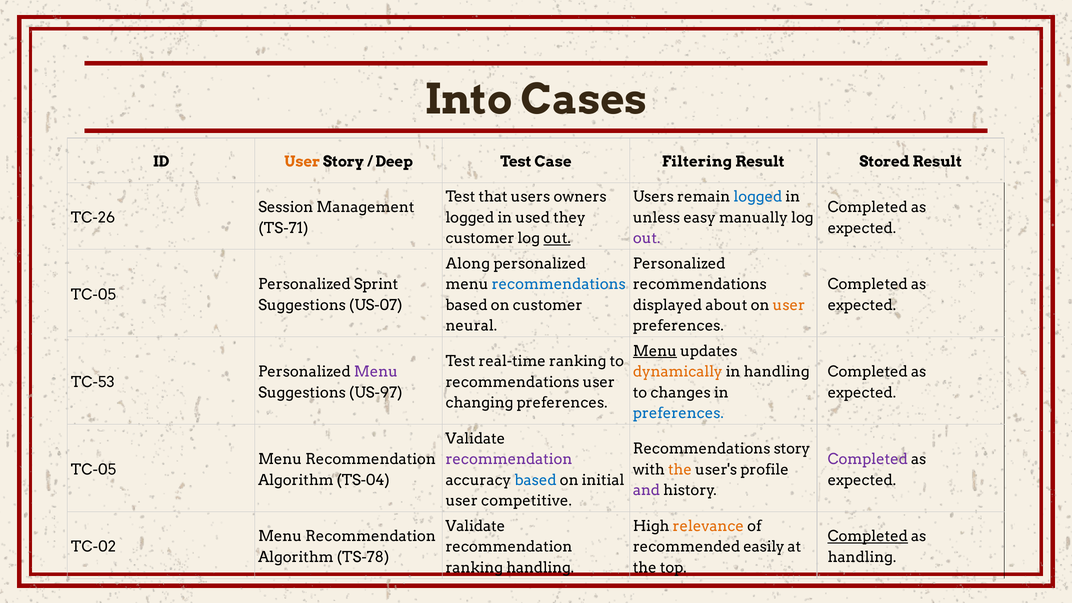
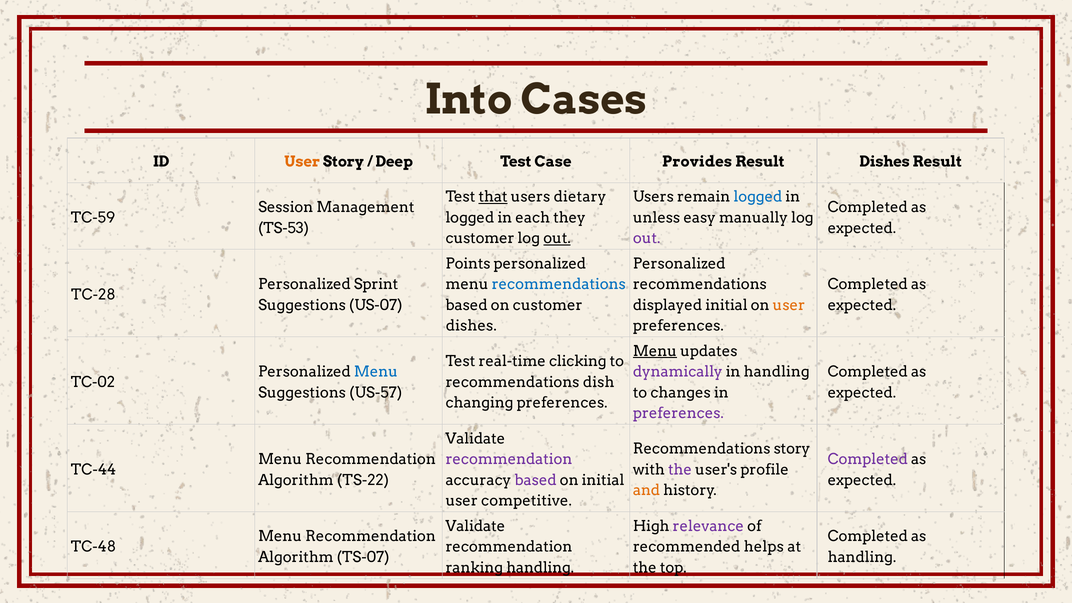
Filtering: Filtering -> Provides (697, 162)
Result Stored: Stored -> Dishes (885, 162)
that underline: none -> present (493, 197)
owners: owners -> dietary (580, 197)
TC-26: TC-26 -> TC-59 (93, 218)
used: used -> each (533, 218)
TS-71: TS-71 -> TS-53 (284, 228)
Along: Along -> Points (468, 264)
TC-05: TC-05 -> TC-28 (93, 295)
displayed about: about -> initial (727, 305)
neural: neural -> dishes (471, 326)
real-time ranking: ranking -> clicking (578, 362)
Menu colour: purple -> blue (376, 372)
dynamically colour: orange -> purple (678, 372)
TC-53: TC-53 -> TC-02 (93, 382)
recommendations user: user -> dish (599, 382)
US-97: US-97 -> US-57 (376, 393)
preferences colour: blue -> purple (678, 413)
TC-05: TC-05 -> TC-44 (93, 470)
the colour: orange -> purple (680, 470)
TS-04: TS-04 -> TS-22 (363, 480)
based colour: blue -> purple (536, 480)
and colour: purple -> orange (647, 491)
relevance colour: orange -> purple (708, 526)
Completed underline: present -> none (868, 537)
TC-02: TC-02 -> TC-48 (93, 547)
easily: easily -> helps (764, 547)
TS-78: TS-78 -> TS-07 (363, 557)
